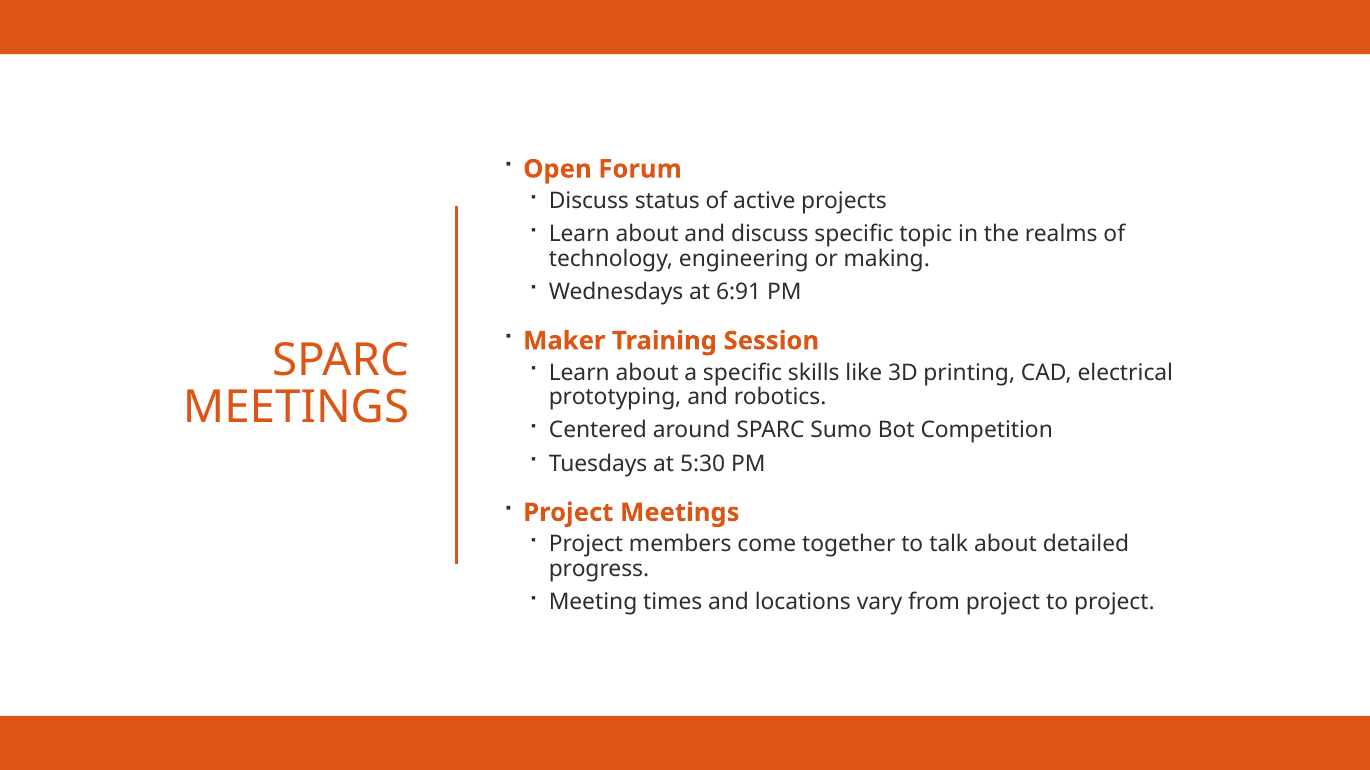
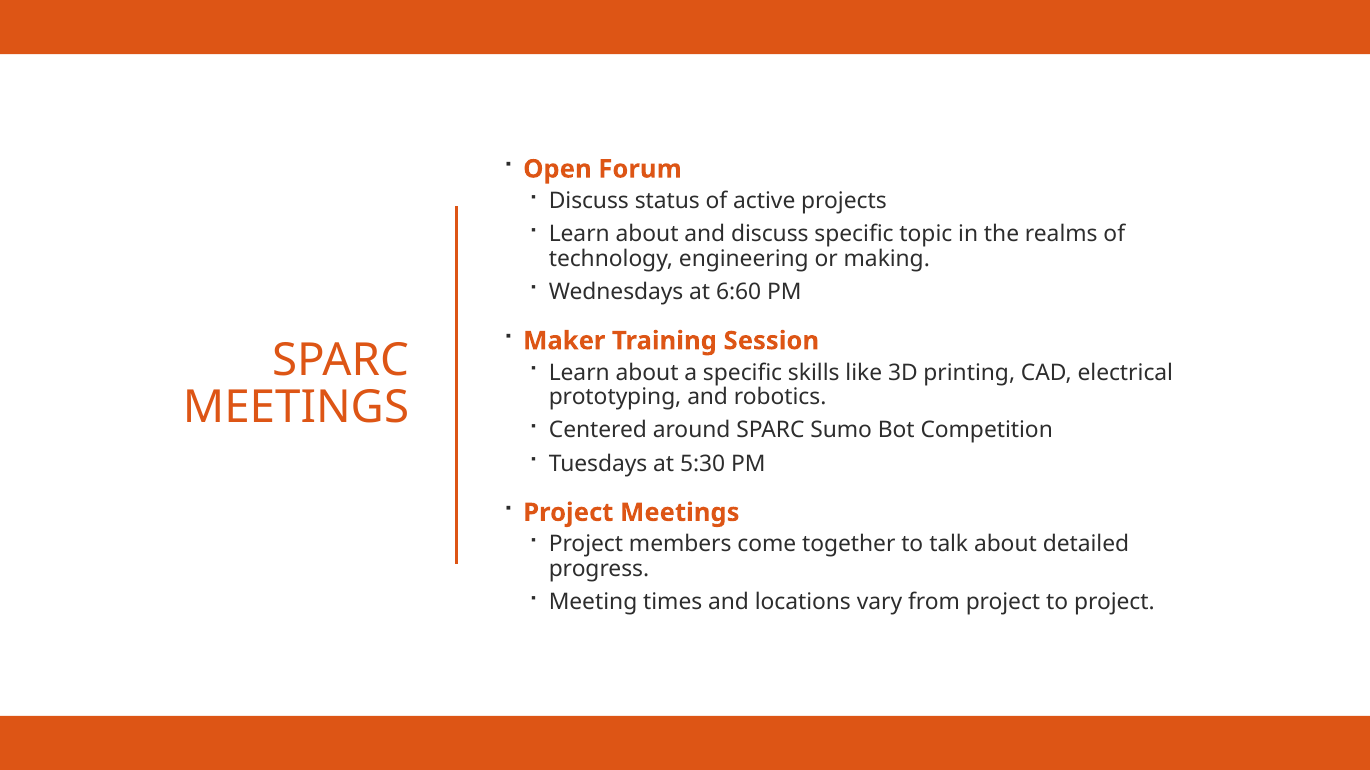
6:91: 6:91 -> 6:60 (739, 292)
